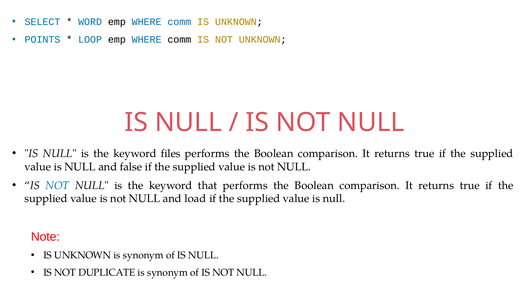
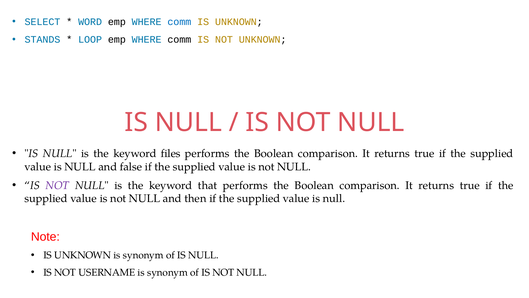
POINTS: POINTS -> STANDS (42, 40)
NOT colour: blue -> purple (57, 185)
load: load -> then (195, 198)
DUPLICATE: DUPLICATE -> USERNAME (107, 272)
